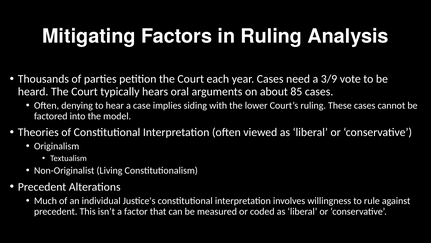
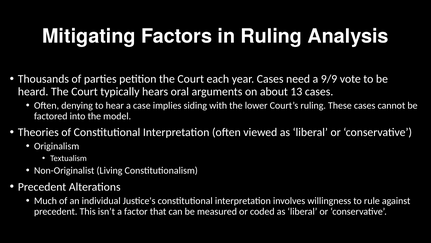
3/9: 3/9 -> 9/9 (329, 79)
85: 85 -> 13 (296, 91)
